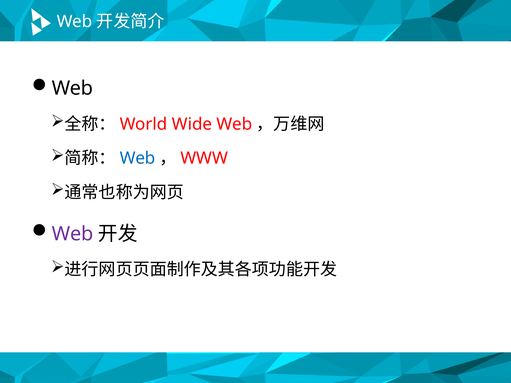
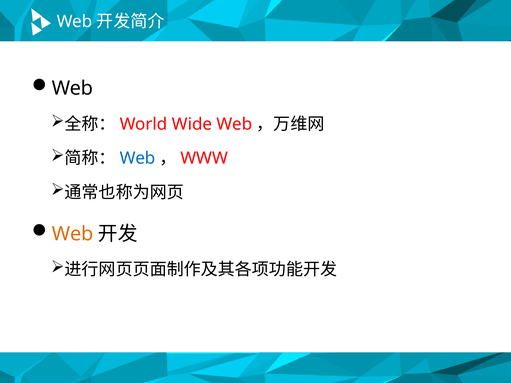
Web colour: purple -> orange (73, 234)
